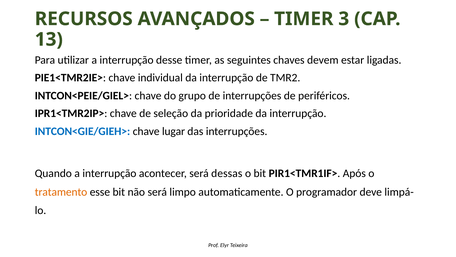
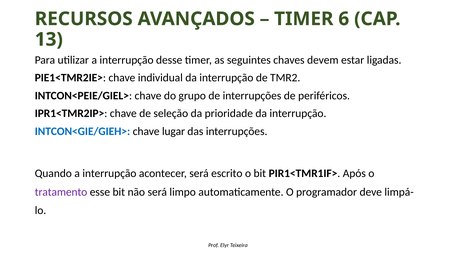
3: 3 -> 6 (344, 19)
dessas: dessas -> escrito (227, 173)
tratamento colour: orange -> purple (61, 192)
